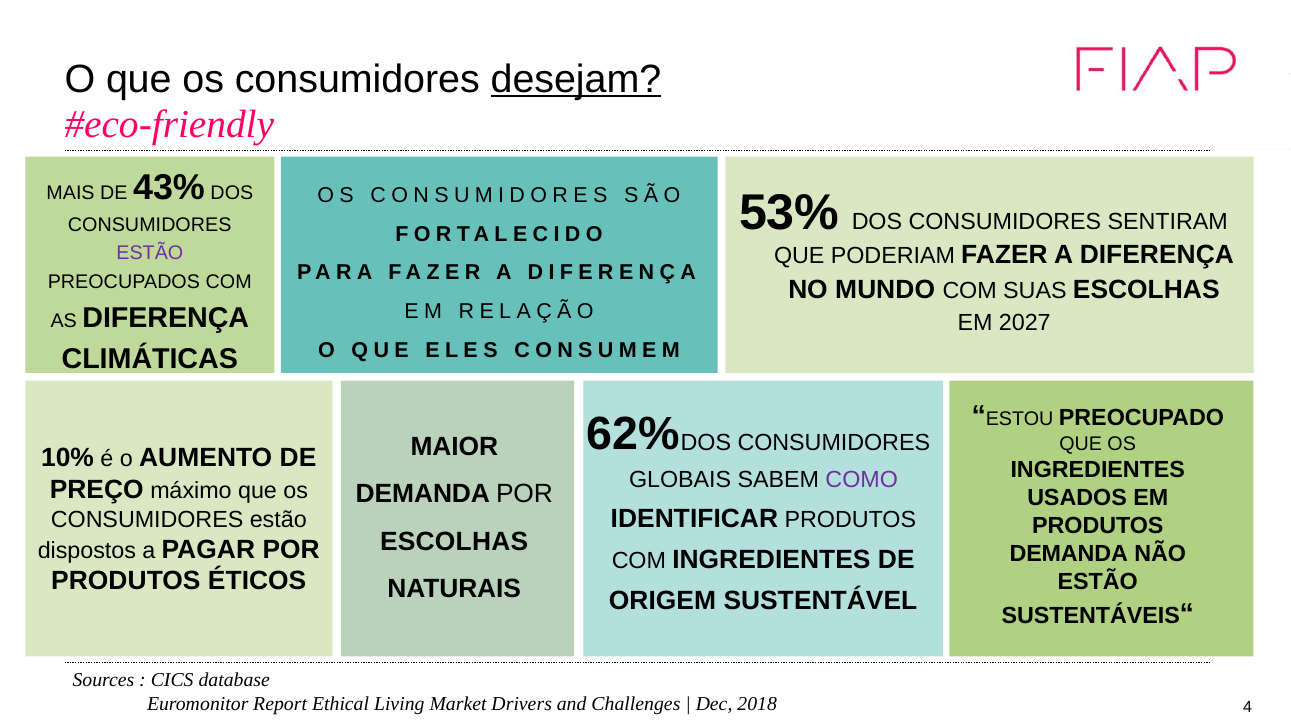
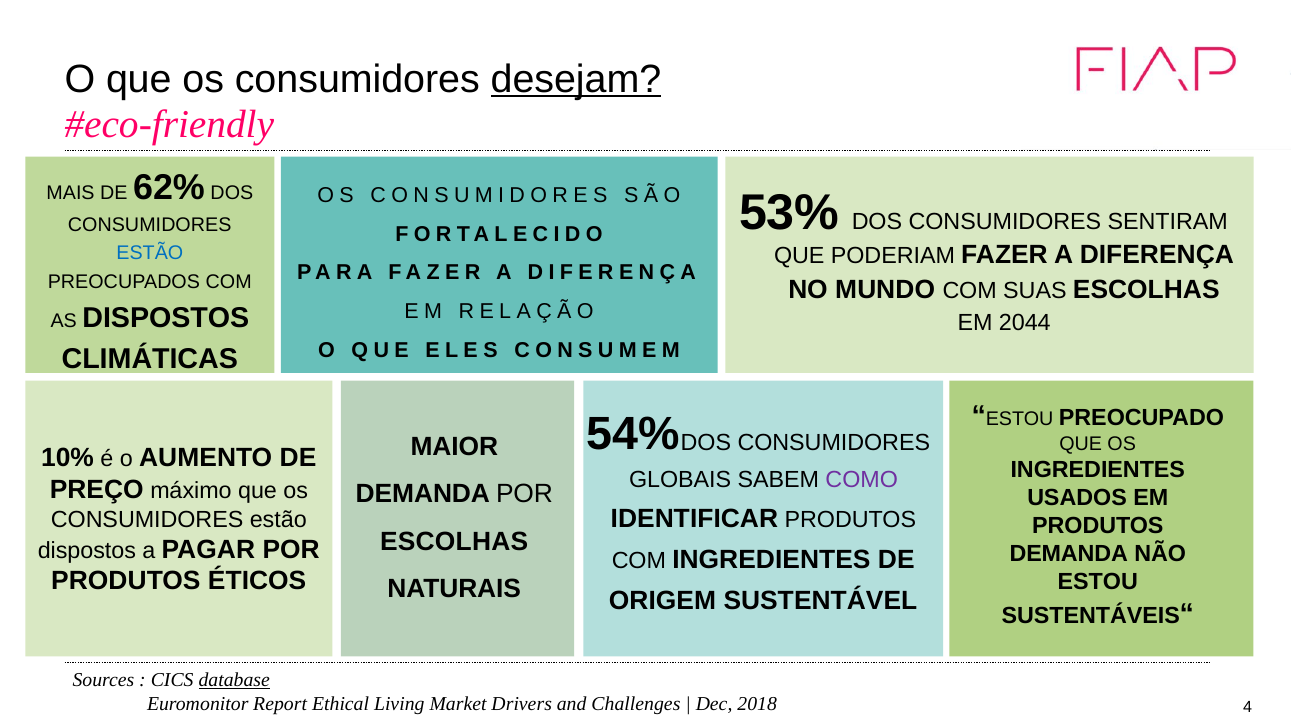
43%: 43% -> 62% (169, 188)
ESTÃO colour: purple -> blue (150, 253)
2027: 2027 -> 2044 (1025, 323)
AS DIFERENÇA: DIFERENÇA -> DISPOSTOS (166, 318)
62%: 62% -> 54% (633, 434)
ESTÃO: ESTÃO -> ESTOU (1098, 582)
database underline: none -> present (234, 680)
